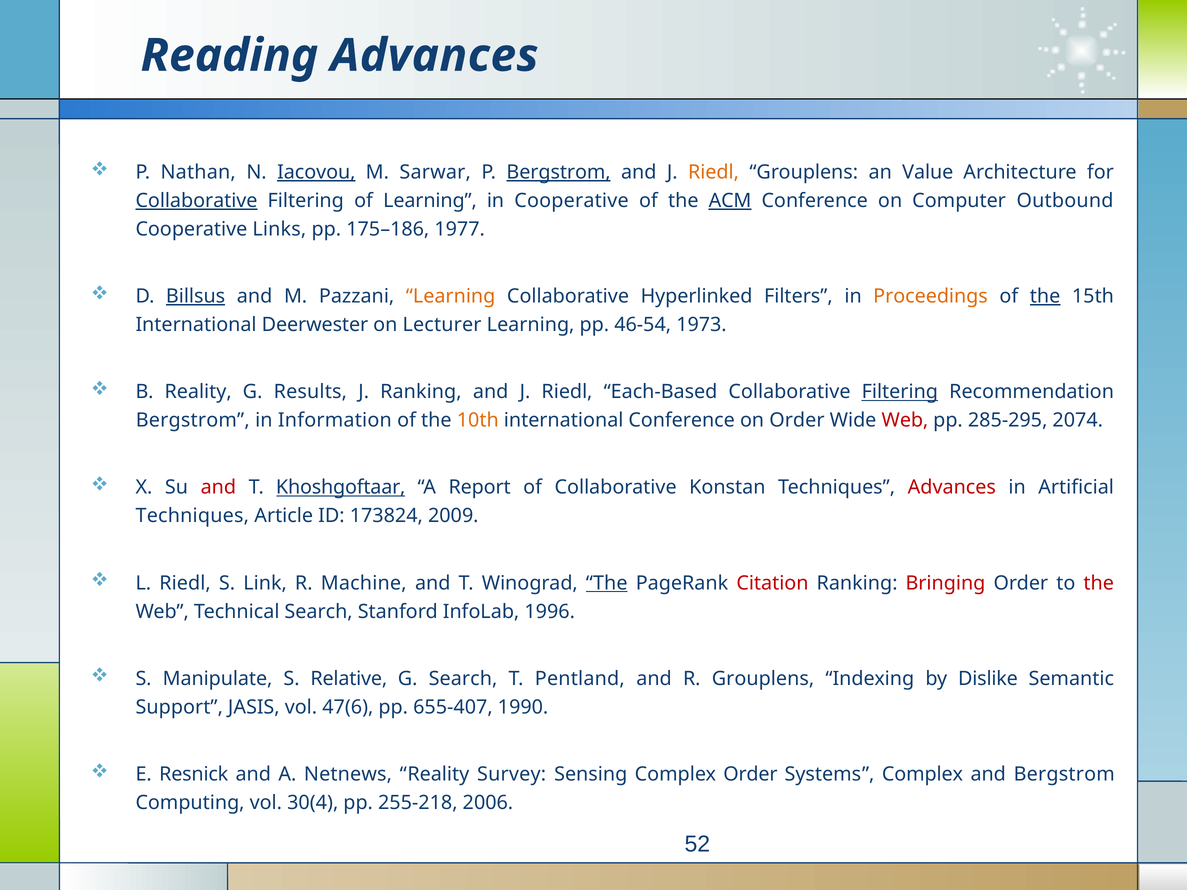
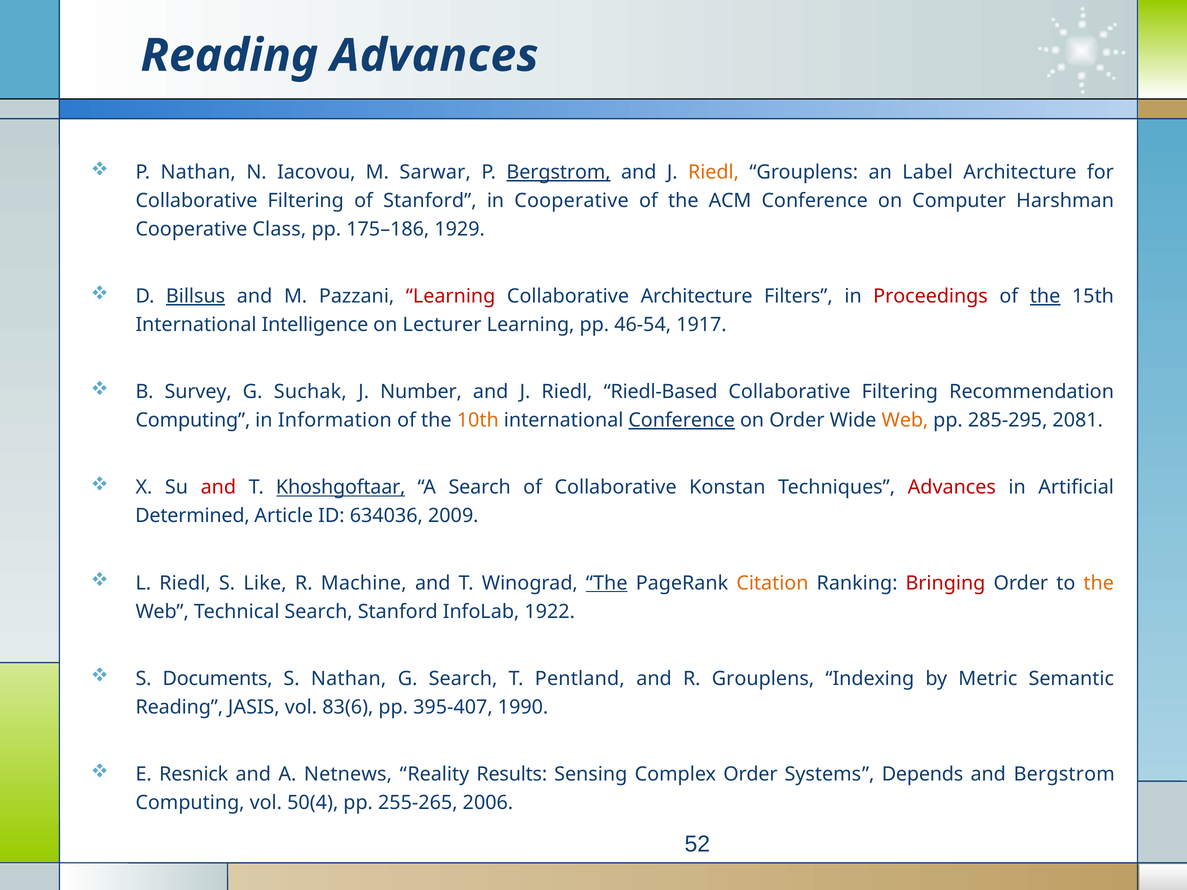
Iacovou underline: present -> none (316, 172)
Value: Value -> Label (928, 172)
Collaborative underline: present -> none (197, 201)
of Learning: Learning -> Stanford (430, 201)
ACM underline: present -> none (730, 201)
Outbound: Outbound -> Harshman (1065, 201)
Links: Links -> Class (279, 229)
1977: 1977 -> 1929 (460, 229)
Learning colour: orange -> red (451, 296)
Collaborative Hyperlinked: Hyperlinked -> Architecture (697, 296)
Proceedings colour: orange -> red (931, 296)
Deerwester: Deerwester -> Intelligence (315, 325)
1973: 1973 -> 1917 (701, 325)
B Reality: Reality -> Survey (198, 392)
Results: Results -> Suchak (310, 392)
J Ranking: Ranking -> Number (421, 392)
Each-Based: Each-Based -> Riedl-Based (661, 392)
Filtering underline: present -> none (900, 392)
Bergstrom: Bergstrom -> Computing (193, 420)
Conference underline: none -> present (682, 420)
Web colour: red -> orange (905, 420)
2074: 2074 -> 2081 (1078, 420)
A Report: Report -> Search (480, 488)
Techniques: Techniques -> Determined (192, 516)
173824: 173824 -> 634036 (386, 516)
Link: Link -> Like (265, 583)
Citation colour: red -> orange (772, 583)
the colour: red -> orange (1099, 583)
1996: 1996 -> 1922 (550, 612)
Manipulate: Manipulate -> Documents (218, 679)
S Relative: Relative -> Nathan (349, 679)
Dislike: Dislike -> Metric (988, 679)
Support: Support -> Reading (179, 707)
47(6: 47(6 -> 83(6 (348, 707)
655-407: 655-407 -> 395-407 (453, 707)
Survey: Survey -> Results (512, 774)
Systems Complex: Complex -> Depends (923, 774)
30(4: 30(4 -> 50(4 (313, 803)
255-218: 255-218 -> 255-265 (418, 803)
